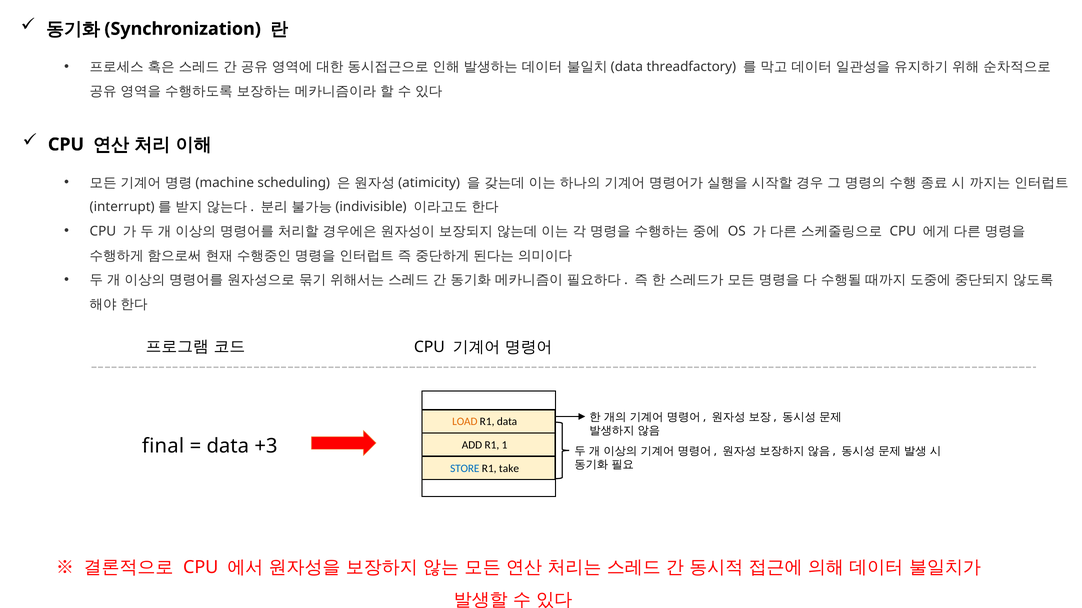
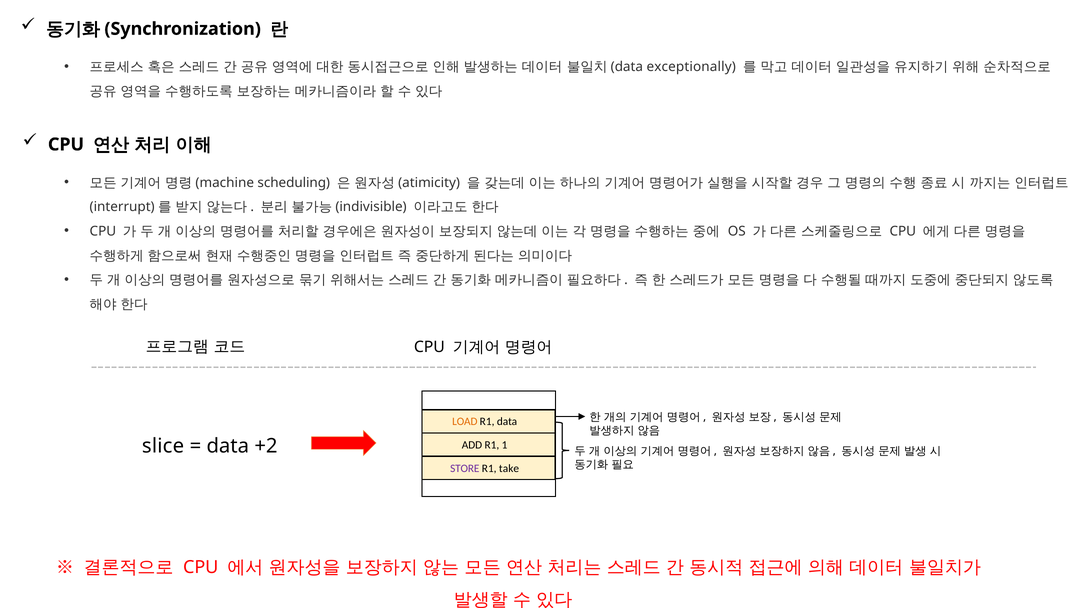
threadfactory: threadfactory -> exceptionally (691, 67)
final: final -> slice (163, 447)
+3: +3 -> +2 (266, 447)
STORE colour: blue -> purple (465, 469)
